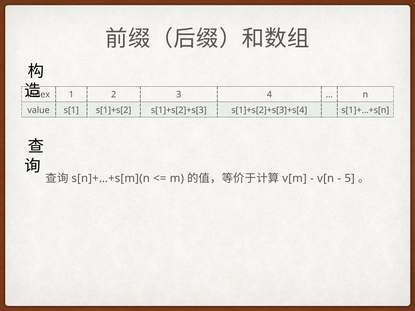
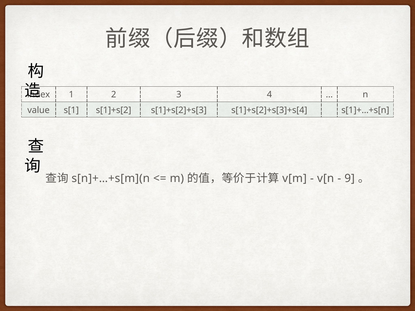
5: 5 -> 9 (350, 178)
